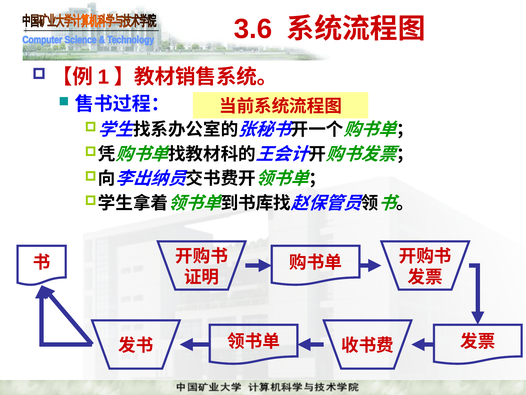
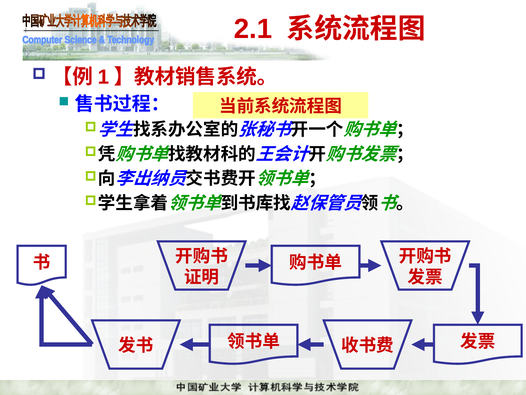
3.6: 3.6 -> 2.1 (253, 29)
